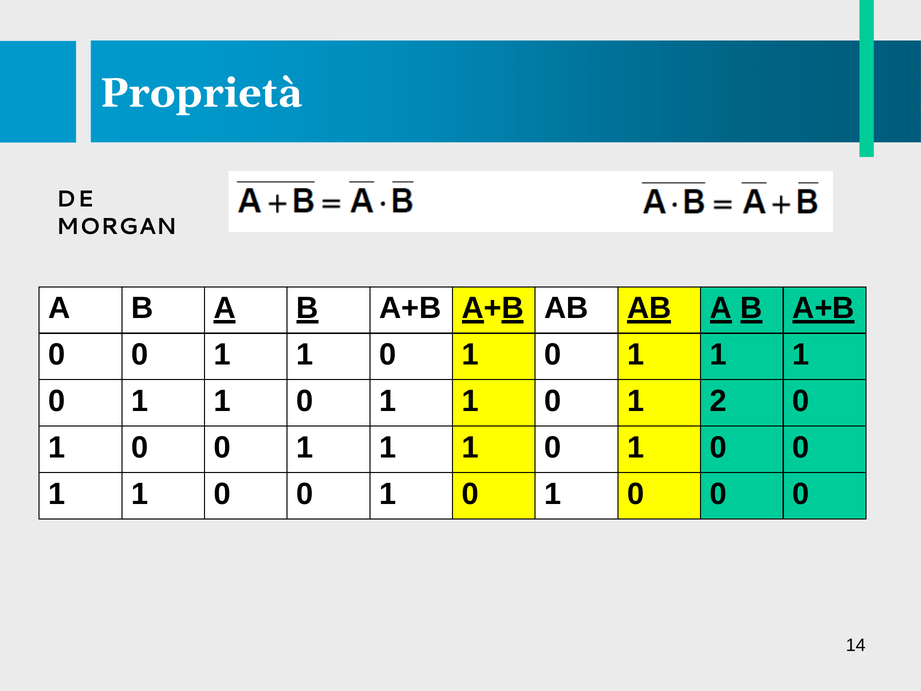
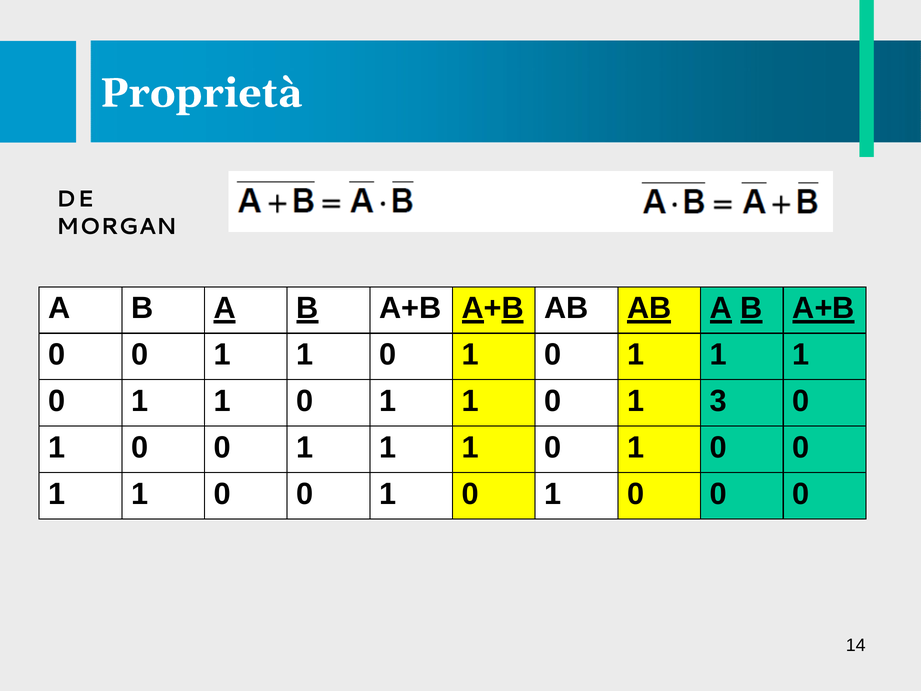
2: 2 -> 3 (718, 401)
